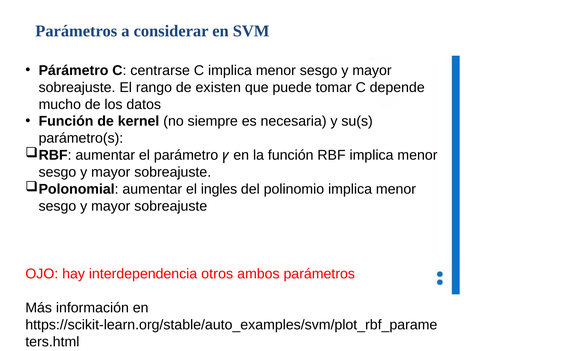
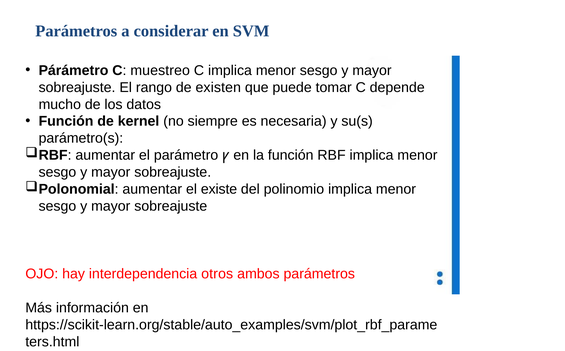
centrarse: centrarse -> muestreo (160, 70)
ingles: ingles -> existe (219, 189)
